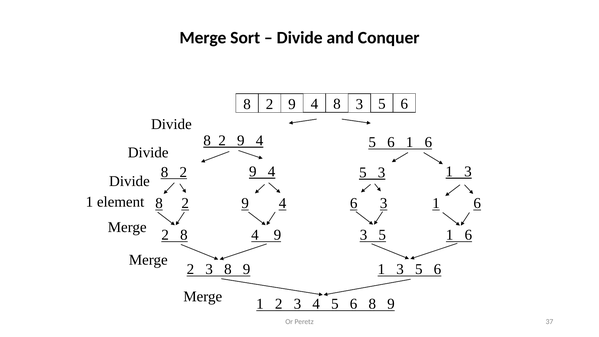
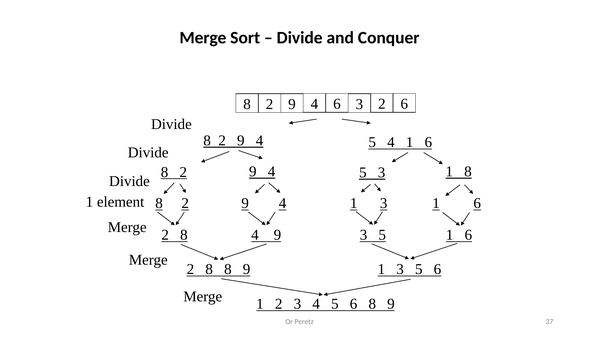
4 8: 8 -> 6 (337, 104)
5: 5 -> 2 (382, 104)
9 4 5 6: 6 -> 4 (391, 142)
2 1 3: 3 -> 8 (468, 172)
9 4 6: 6 -> 1 (354, 203)
3: 3 -> 8 (209, 269)
